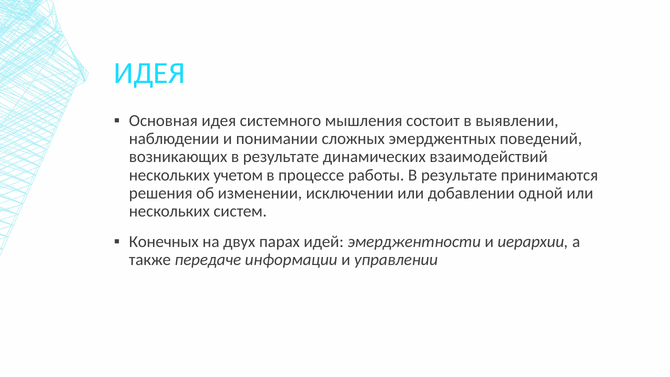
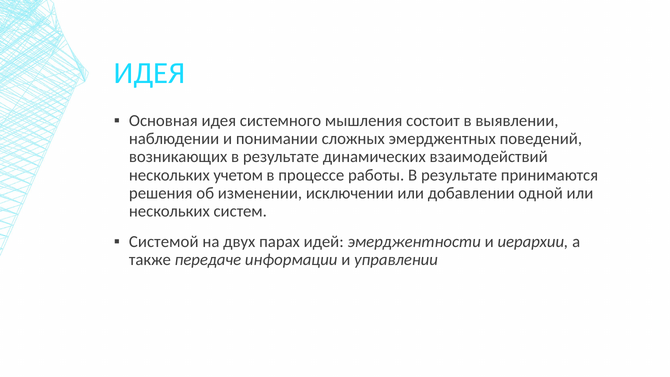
Конечных: Конечных -> Системой (164, 242)
